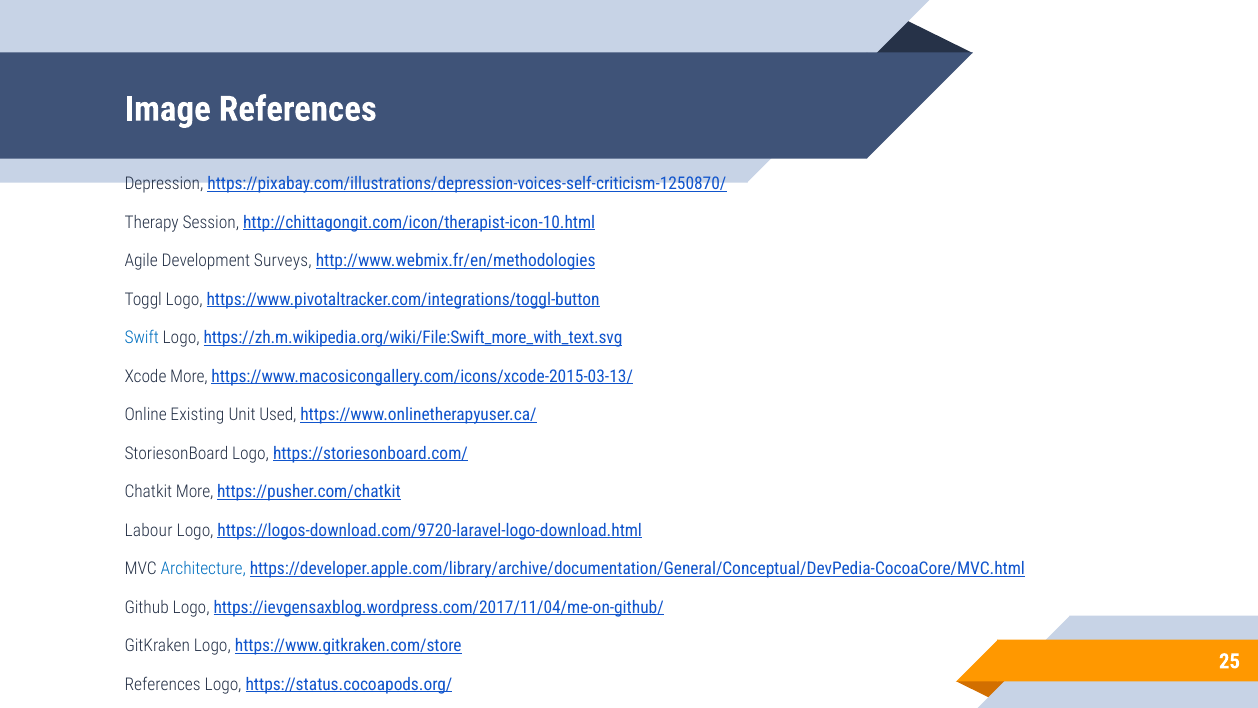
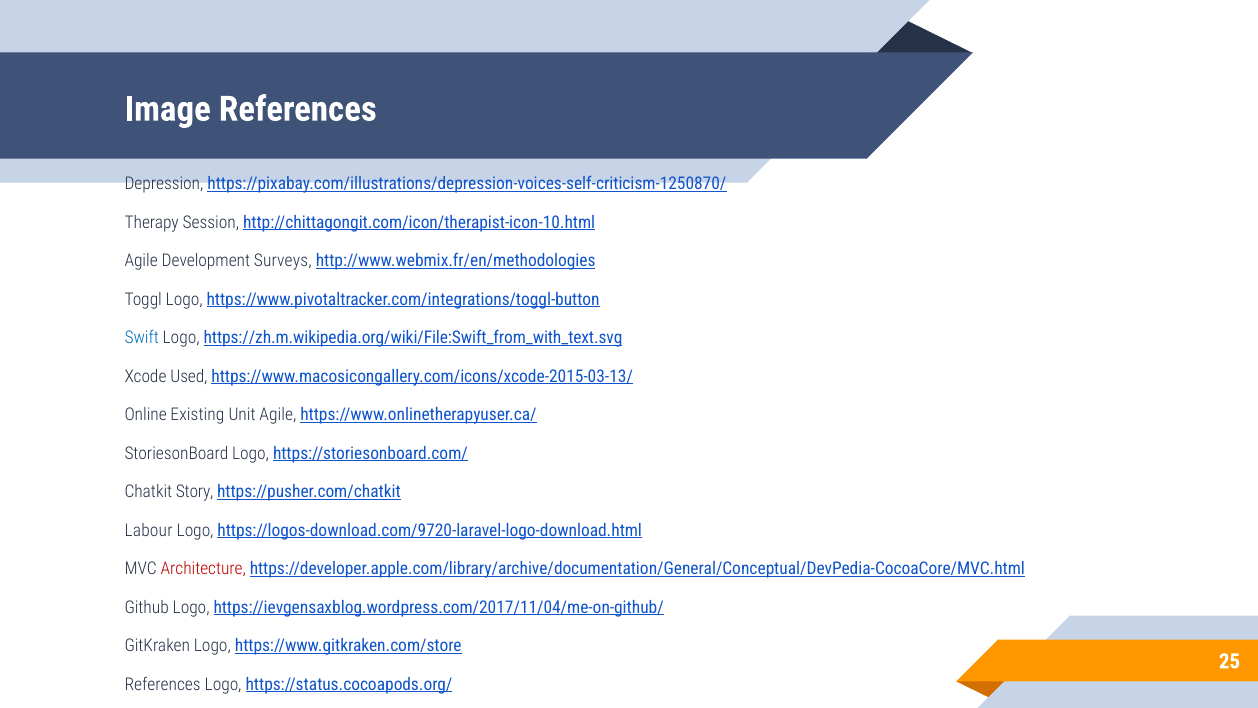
https://zh.m.wikipedia.org/wiki/File:Swift_more_with_text.svg: https://zh.m.wikipedia.org/wiki/File:Swift_more_with_text.svg -> https://zh.m.wikipedia.org/wiki/File:Swift_from_with_text.svg (413, 338)
Xcode More: More -> Used (189, 376)
Unit Used: Used -> Agile (278, 415)
Chatkit More: More -> Story (195, 492)
Architecture colour: blue -> red (203, 569)
